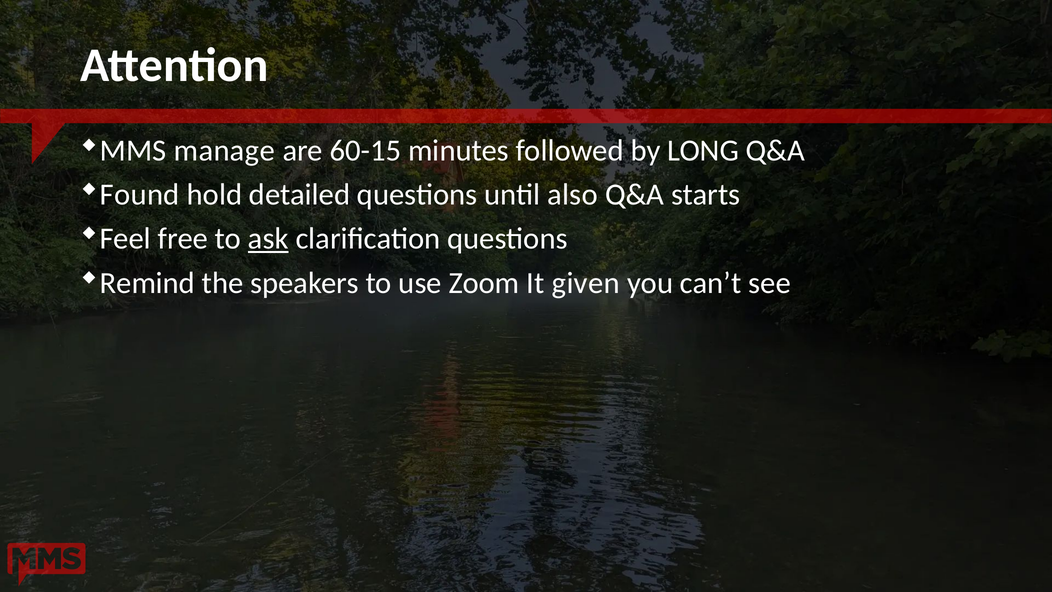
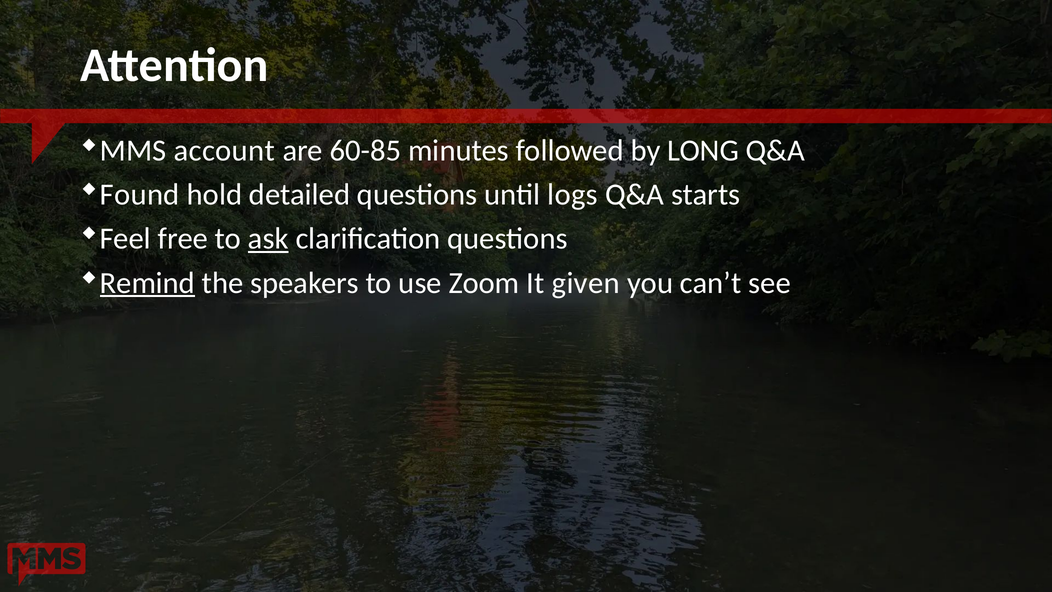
manage: manage -> account (224, 150)
60-15: 60-15 -> 60-85 (365, 150)
also: also -> logs (573, 195)
Remind underline: none -> present (147, 283)
